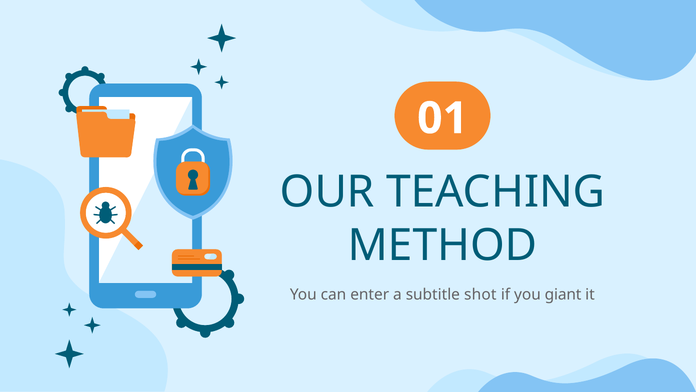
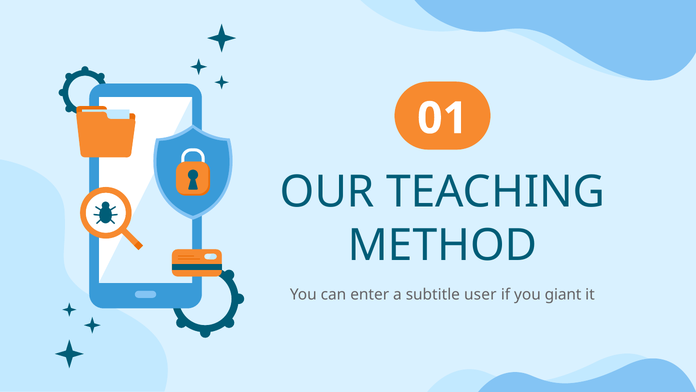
shot: shot -> user (480, 294)
